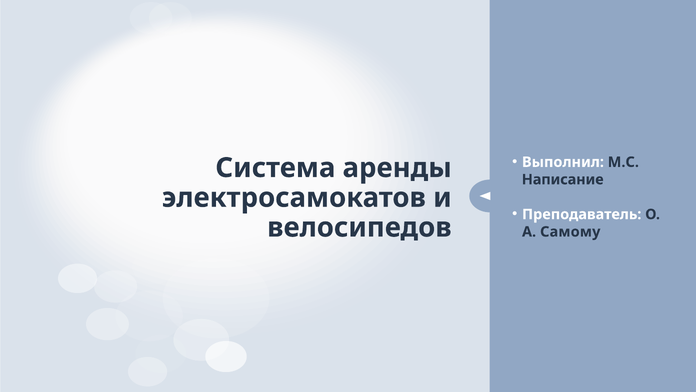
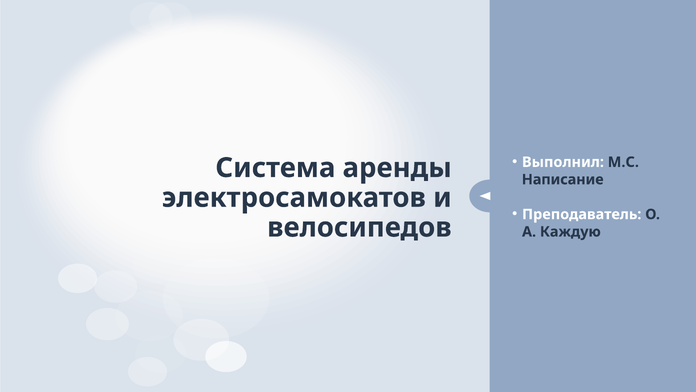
Самому: Самому -> Каждую (570, 232)
